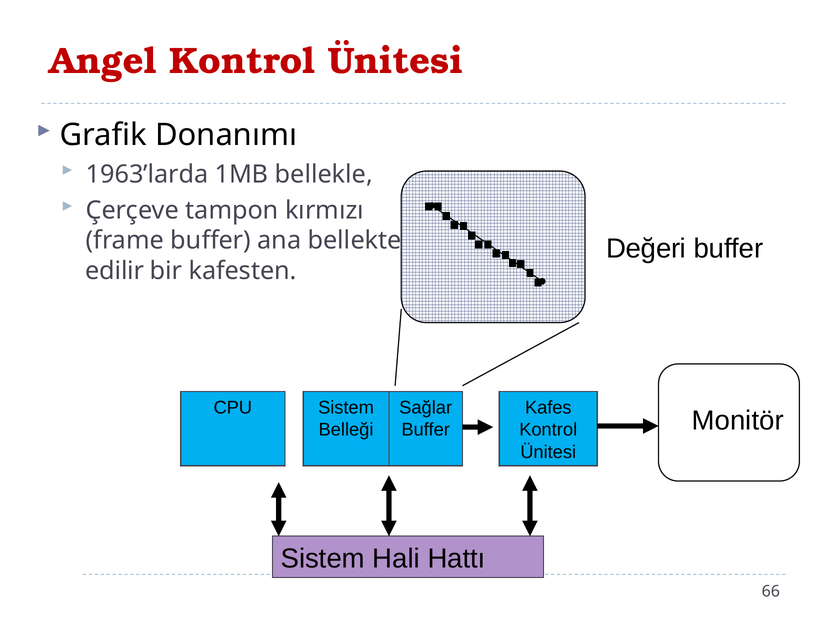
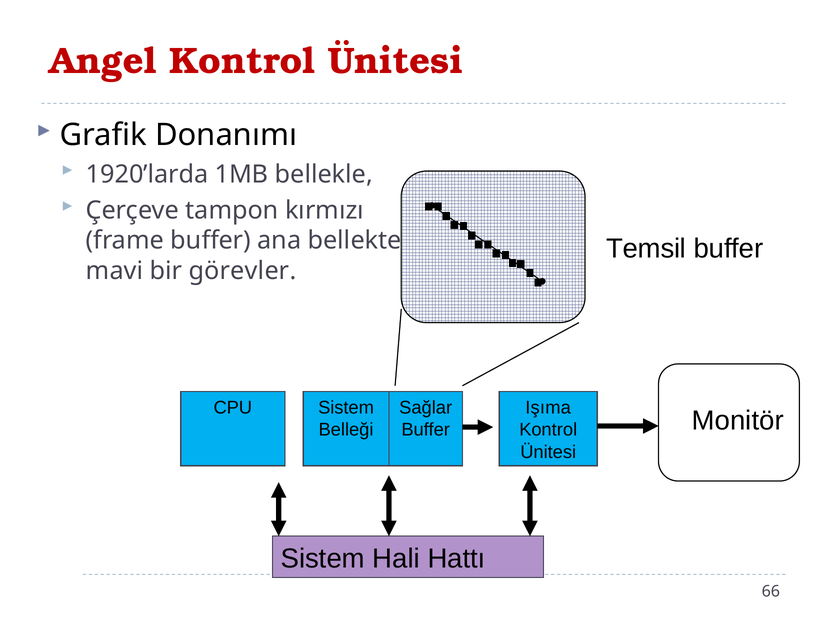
1963’larda: 1963’larda -> 1920’larda (147, 174)
Değeri: Değeri -> Temsil (646, 249)
edilir: edilir -> mavi (115, 271)
kafesten: kafesten -> görevler (242, 271)
Kafes: Kafes -> Işıma (548, 408)
